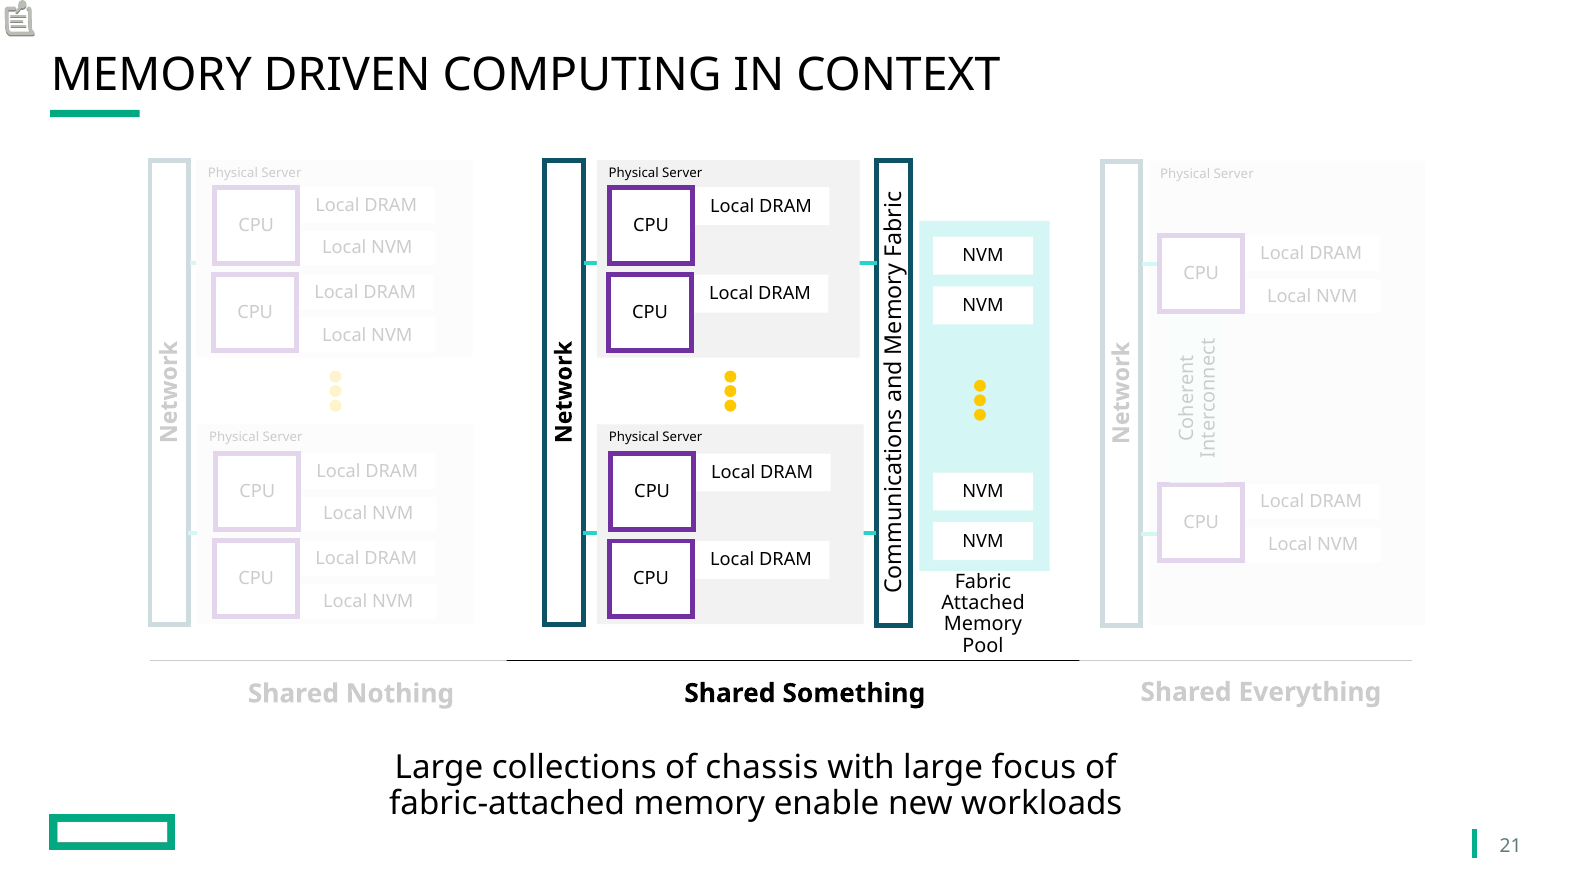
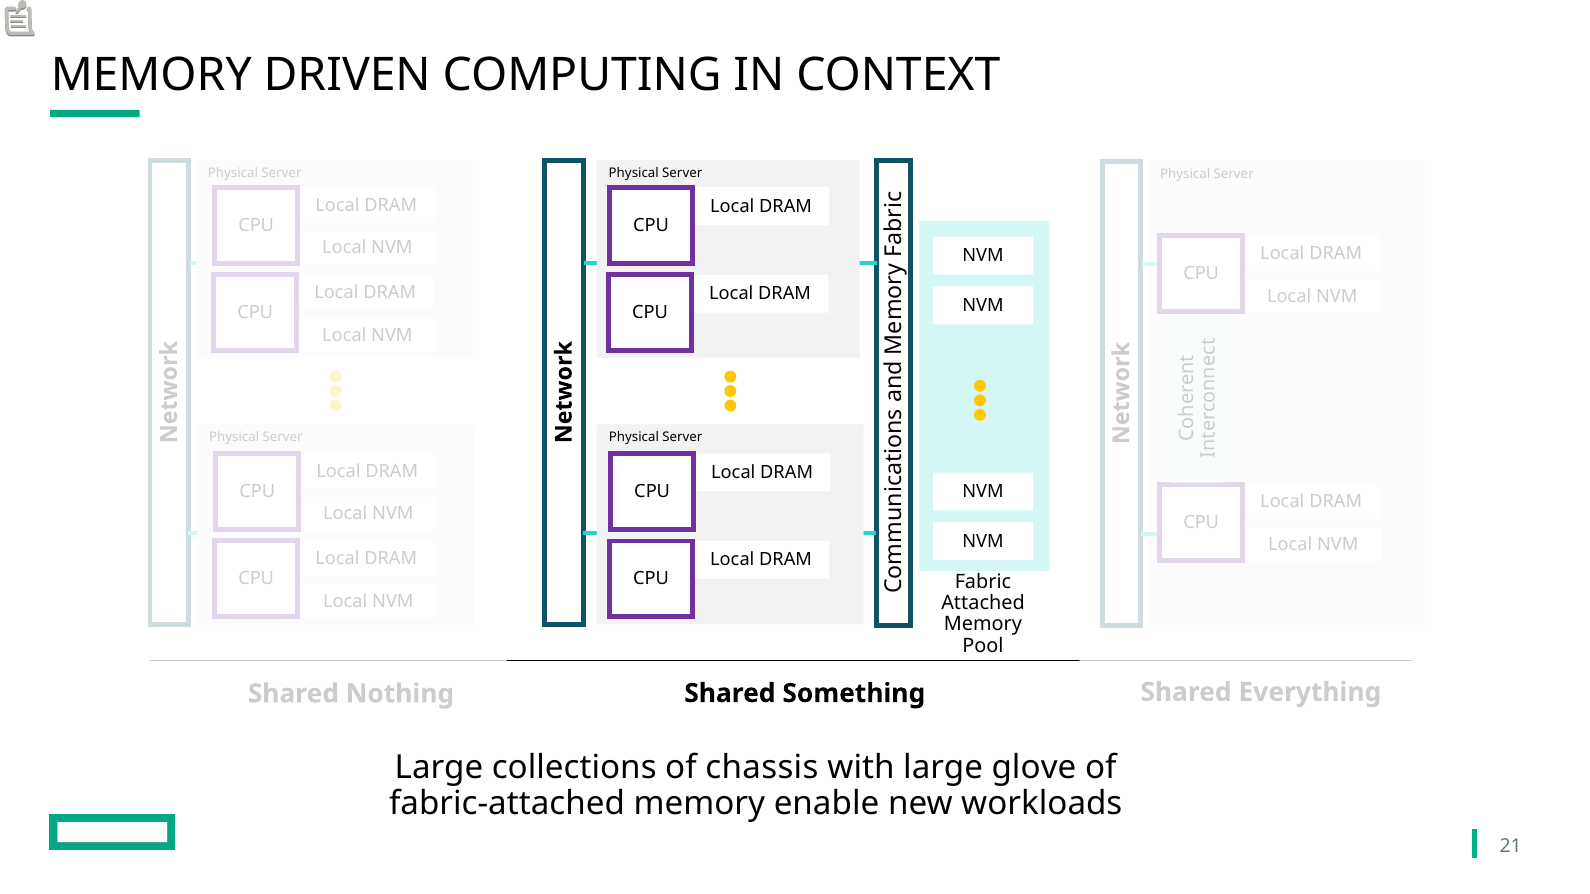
focus: focus -> glove (1034, 768)
